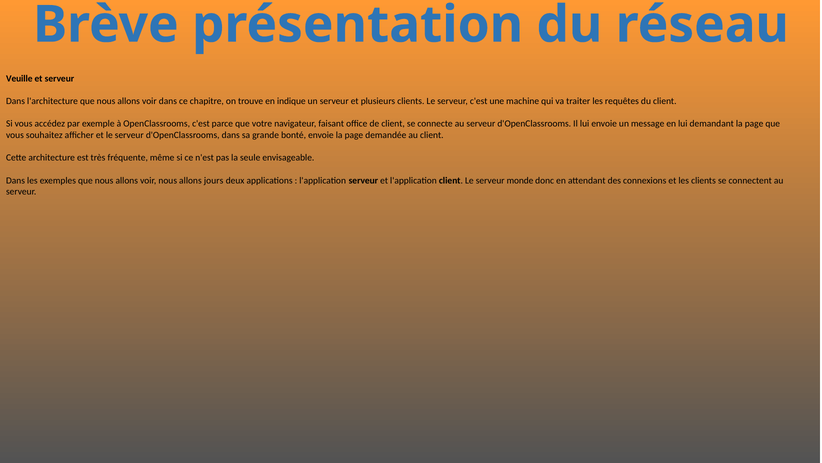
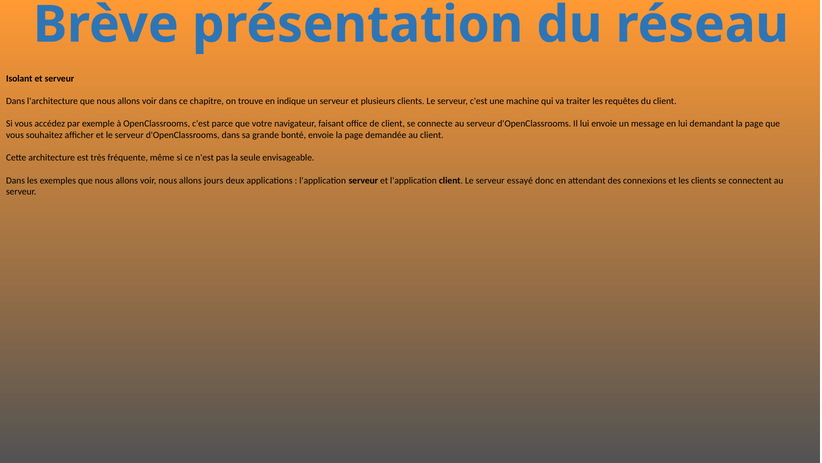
Veuille: Veuille -> Isolant (19, 78)
monde: monde -> essayé (520, 180)
